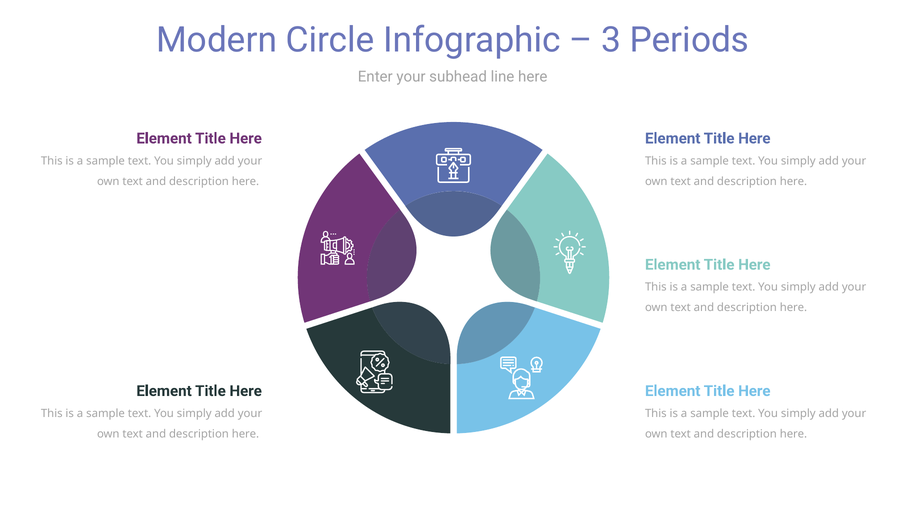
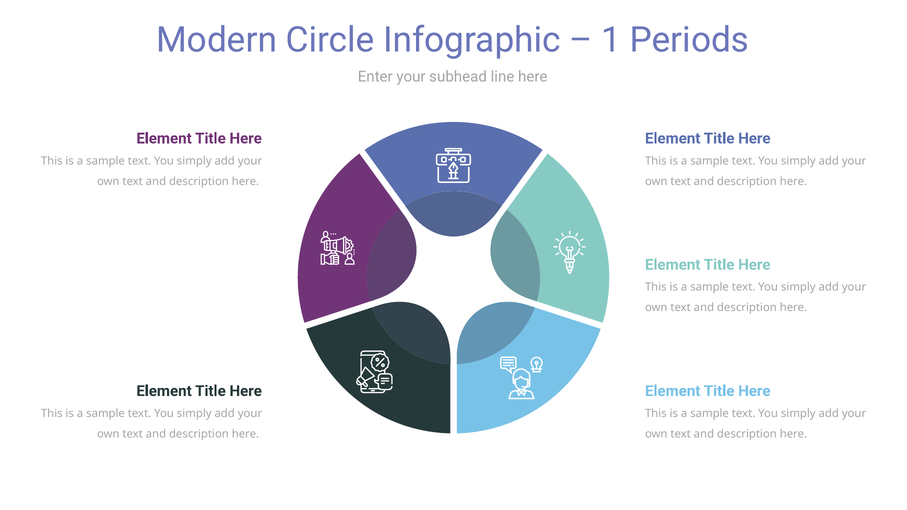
3: 3 -> 1 (611, 40)
